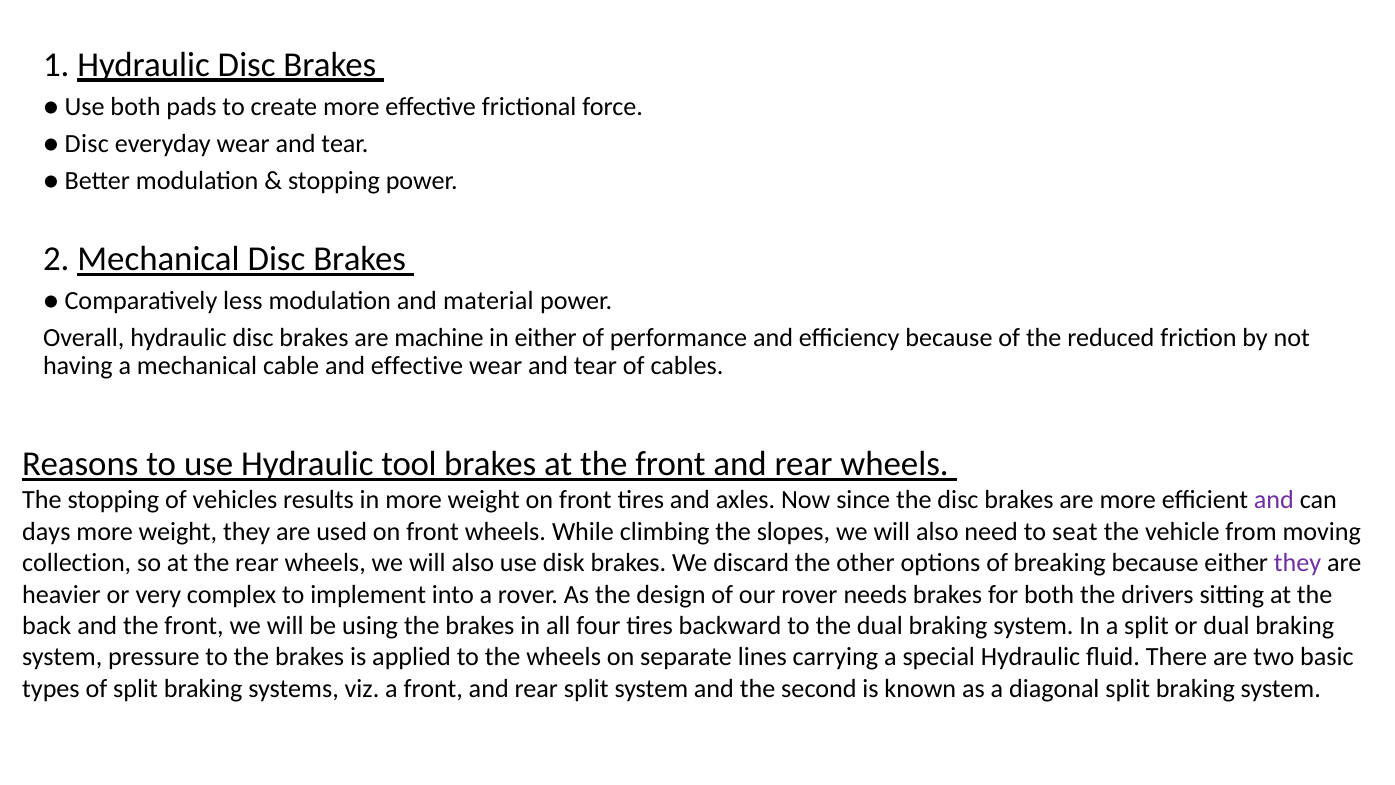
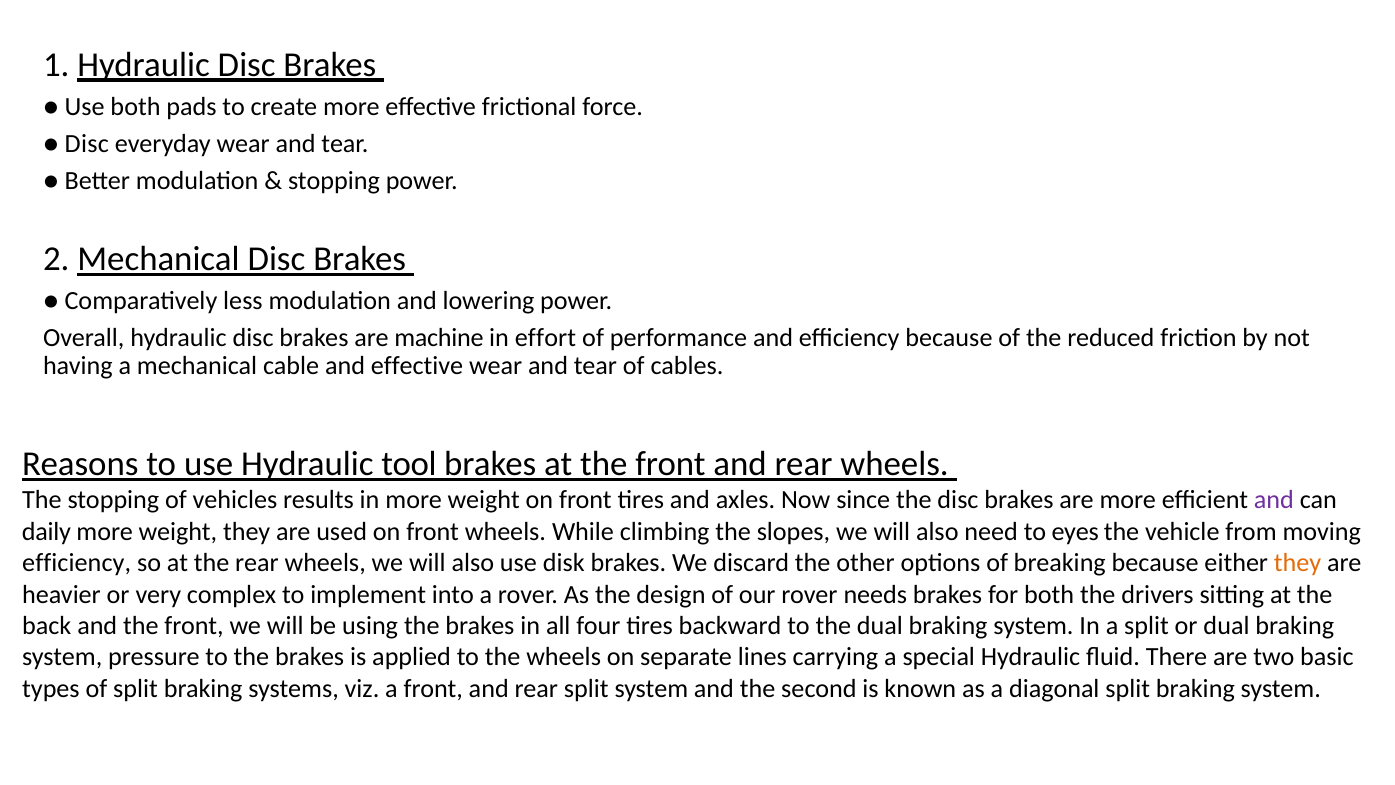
material: material -> lowering (489, 301)
in either: either -> effort (546, 338)
days: days -> daily (46, 531)
seat: seat -> eyes (1075, 531)
collection: collection -> efficiency (77, 563)
they colour: purple -> orange (1298, 563)
